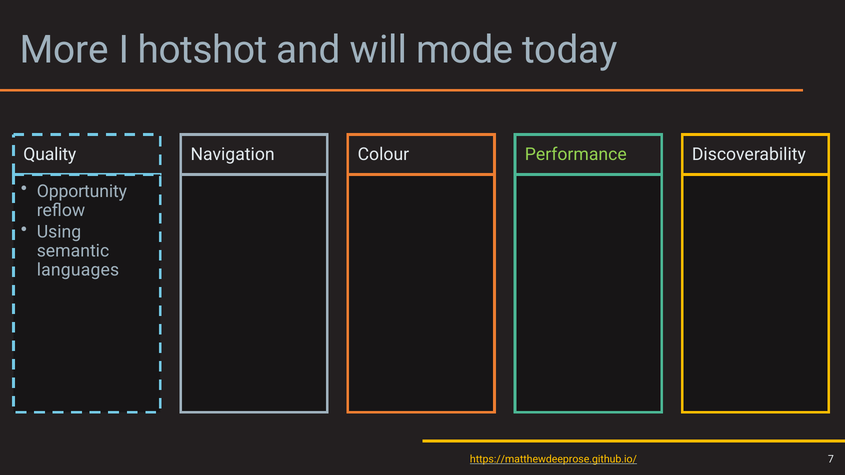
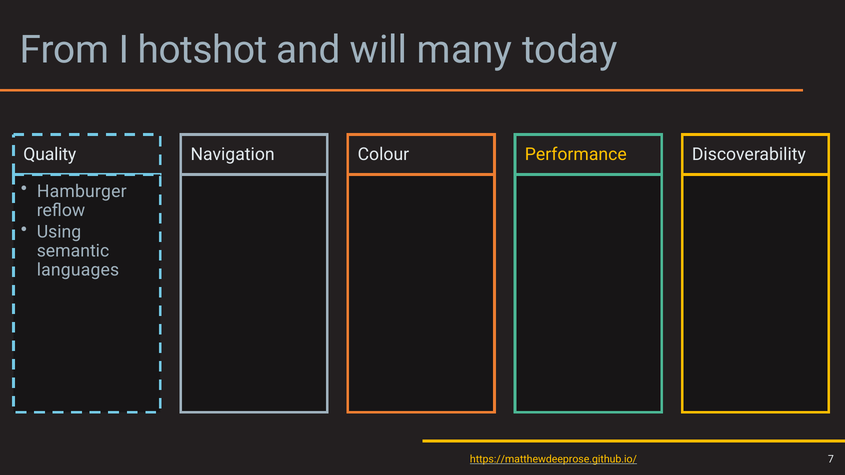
More: More -> From (64, 50)
mode: mode -> many (465, 50)
Performance colour: light green -> yellow (576, 154)
Opportunity: Opportunity -> Hamburger (82, 191)
